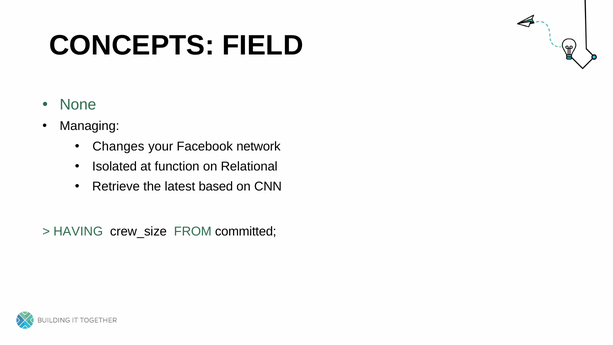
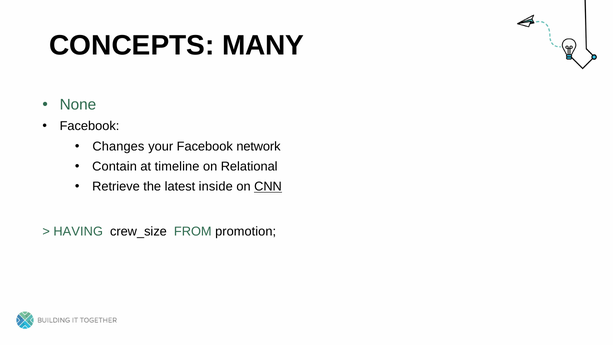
FIELD: FIELD -> MANY (263, 45)
Managing: Managing -> Facebook (89, 126)
Isolated: Isolated -> Contain (115, 166)
function: function -> timeline (177, 166)
based: based -> inside (216, 187)
CNN underline: none -> present (268, 187)
committed: committed -> promotion (246, 231)
